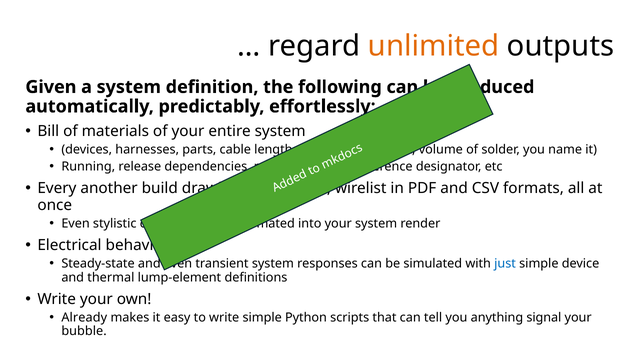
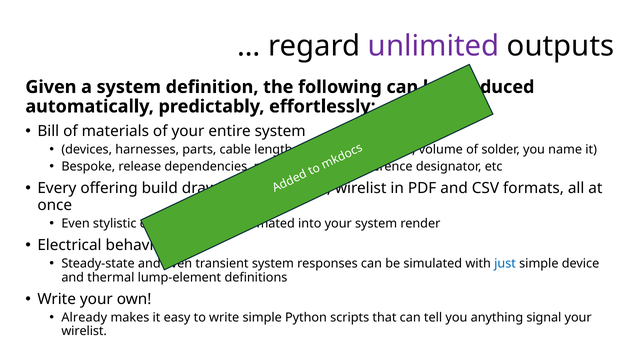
unlimited colour: orange -> purple (434, 46)
Running: Running -> Bespoke (88, 167)
another: another -> offering (109, 188)
bubble: bubble -> wirelist (84, 331)
